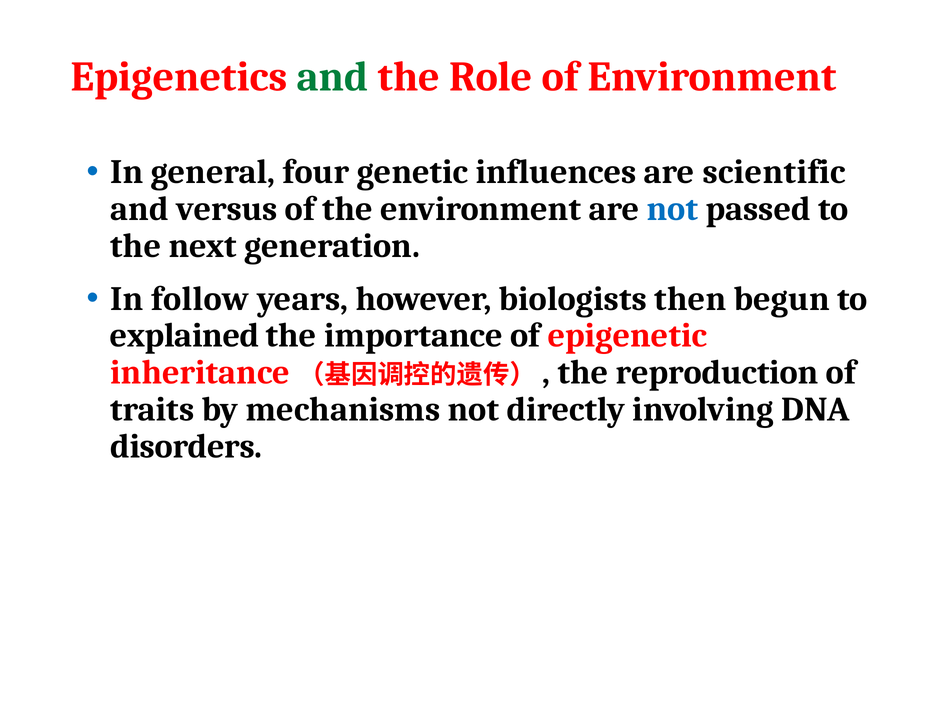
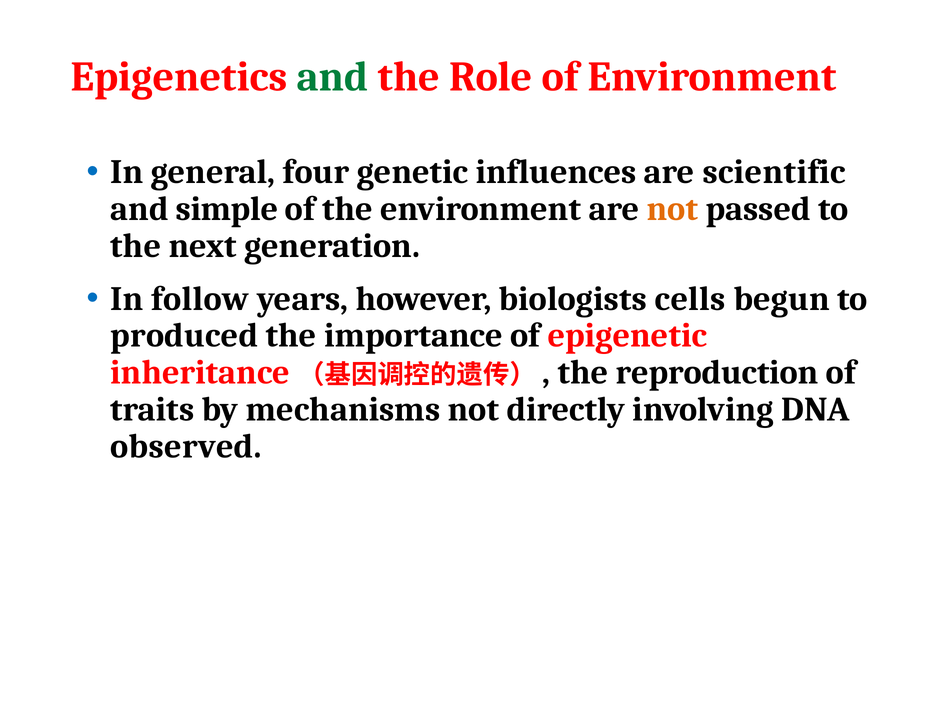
versus: versus -> simple (227, 209)
not colour: blue -> orange (672, 209)
then: then -> cells (690, 299)
explained: explained -> produced (184, 336)
disorders: disorders -> observed (186, 447)
